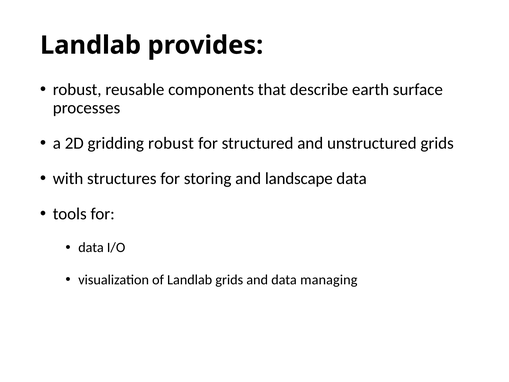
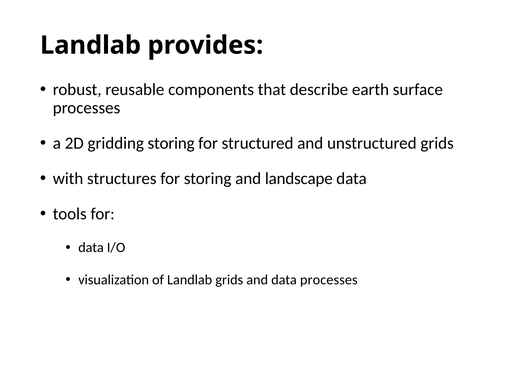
gridding robust: robust -> storing (171, 143)
data managing: managing -> processes (329, 280)
